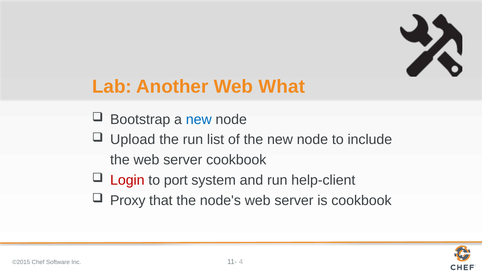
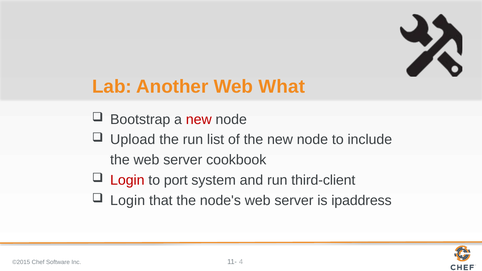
new colour: blue -> red (199, 119)
help-client: help-client -> third-client (323, 180)
Proxy: Proxy -> Login (128, 200)
is cookbook: cookbook -> ipaddress (362, 200)
